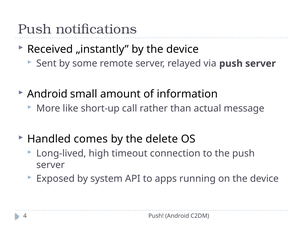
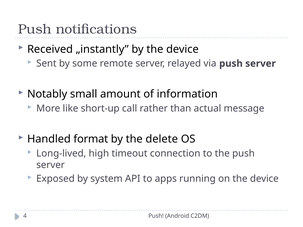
Android: Android -> Notably (47, 94)
comes: comes -> format (91, 139)
